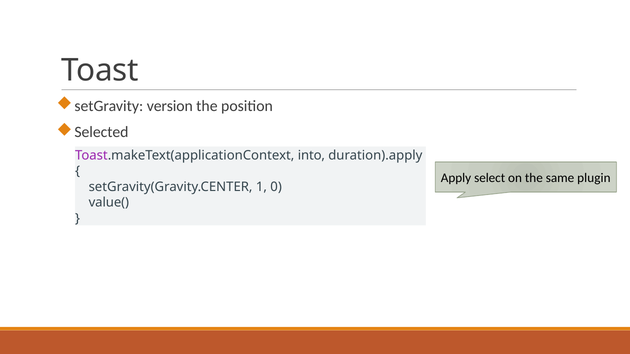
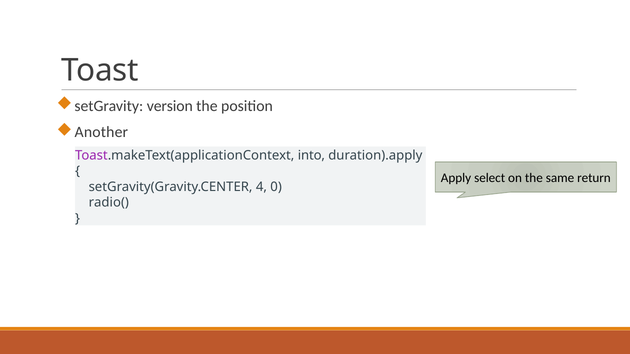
Selected: Selected -> Another (101, 132)
plugin: plugin -> return (594, 178)
1: 1 -> 4 (261, 187)
value(: value( -> radio( (109, 203)
